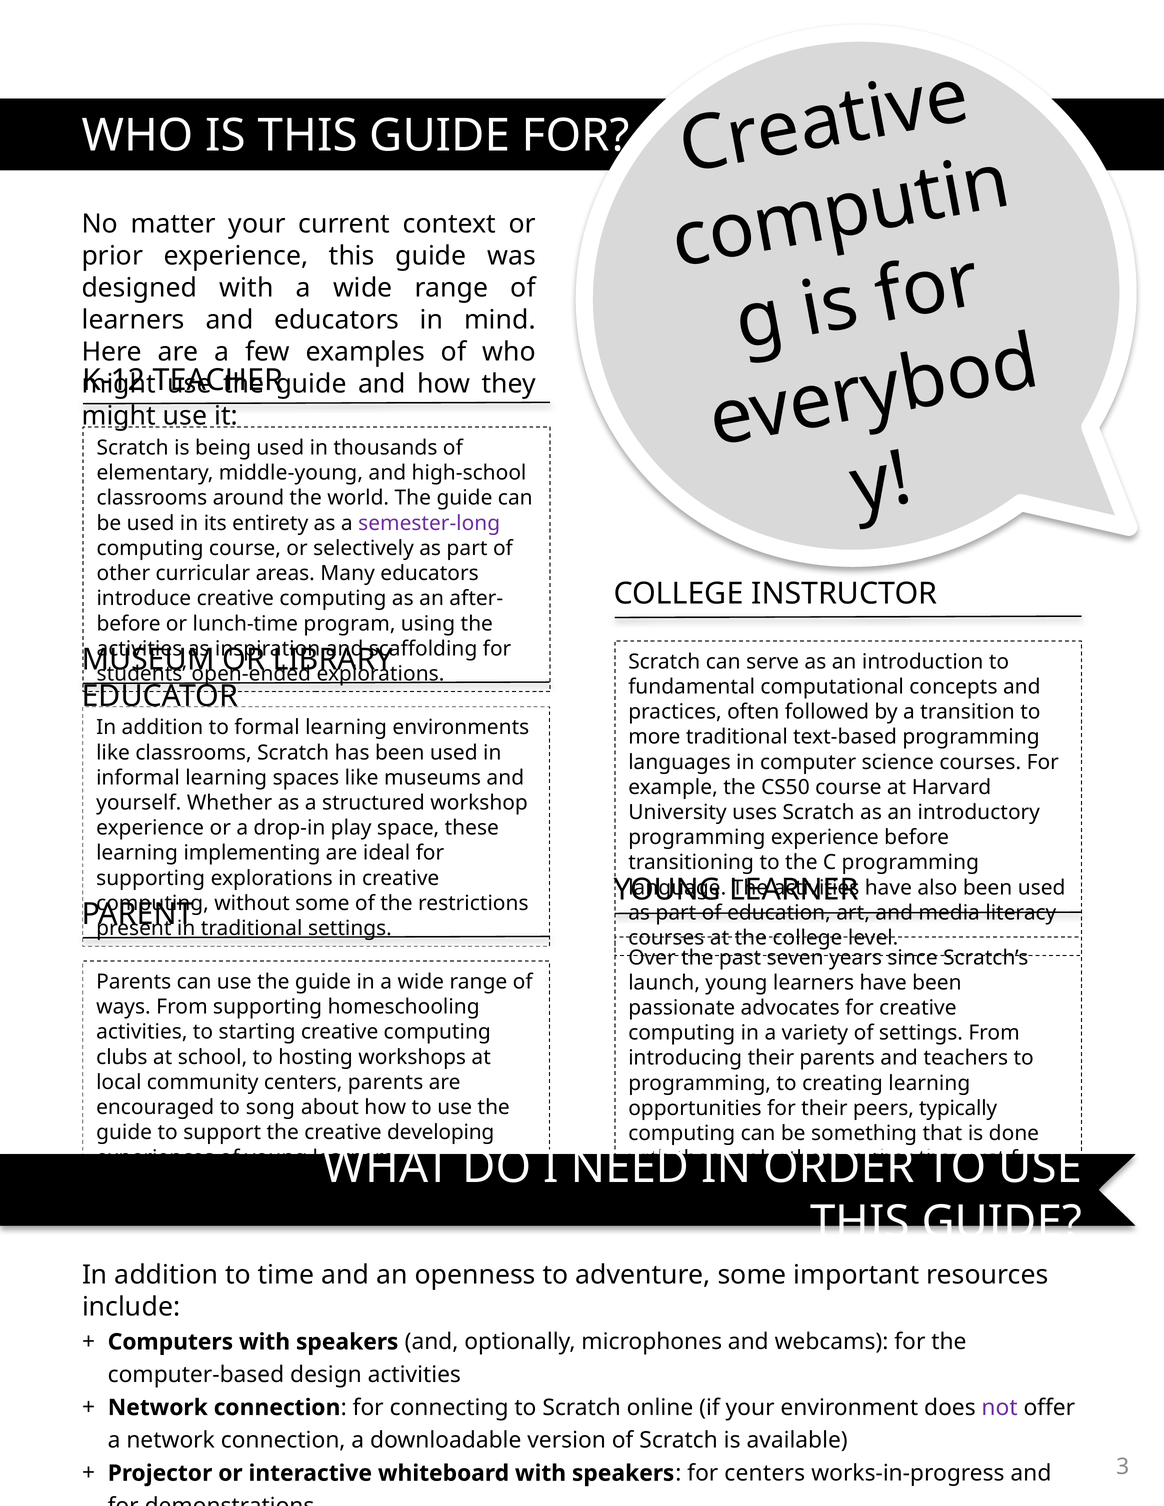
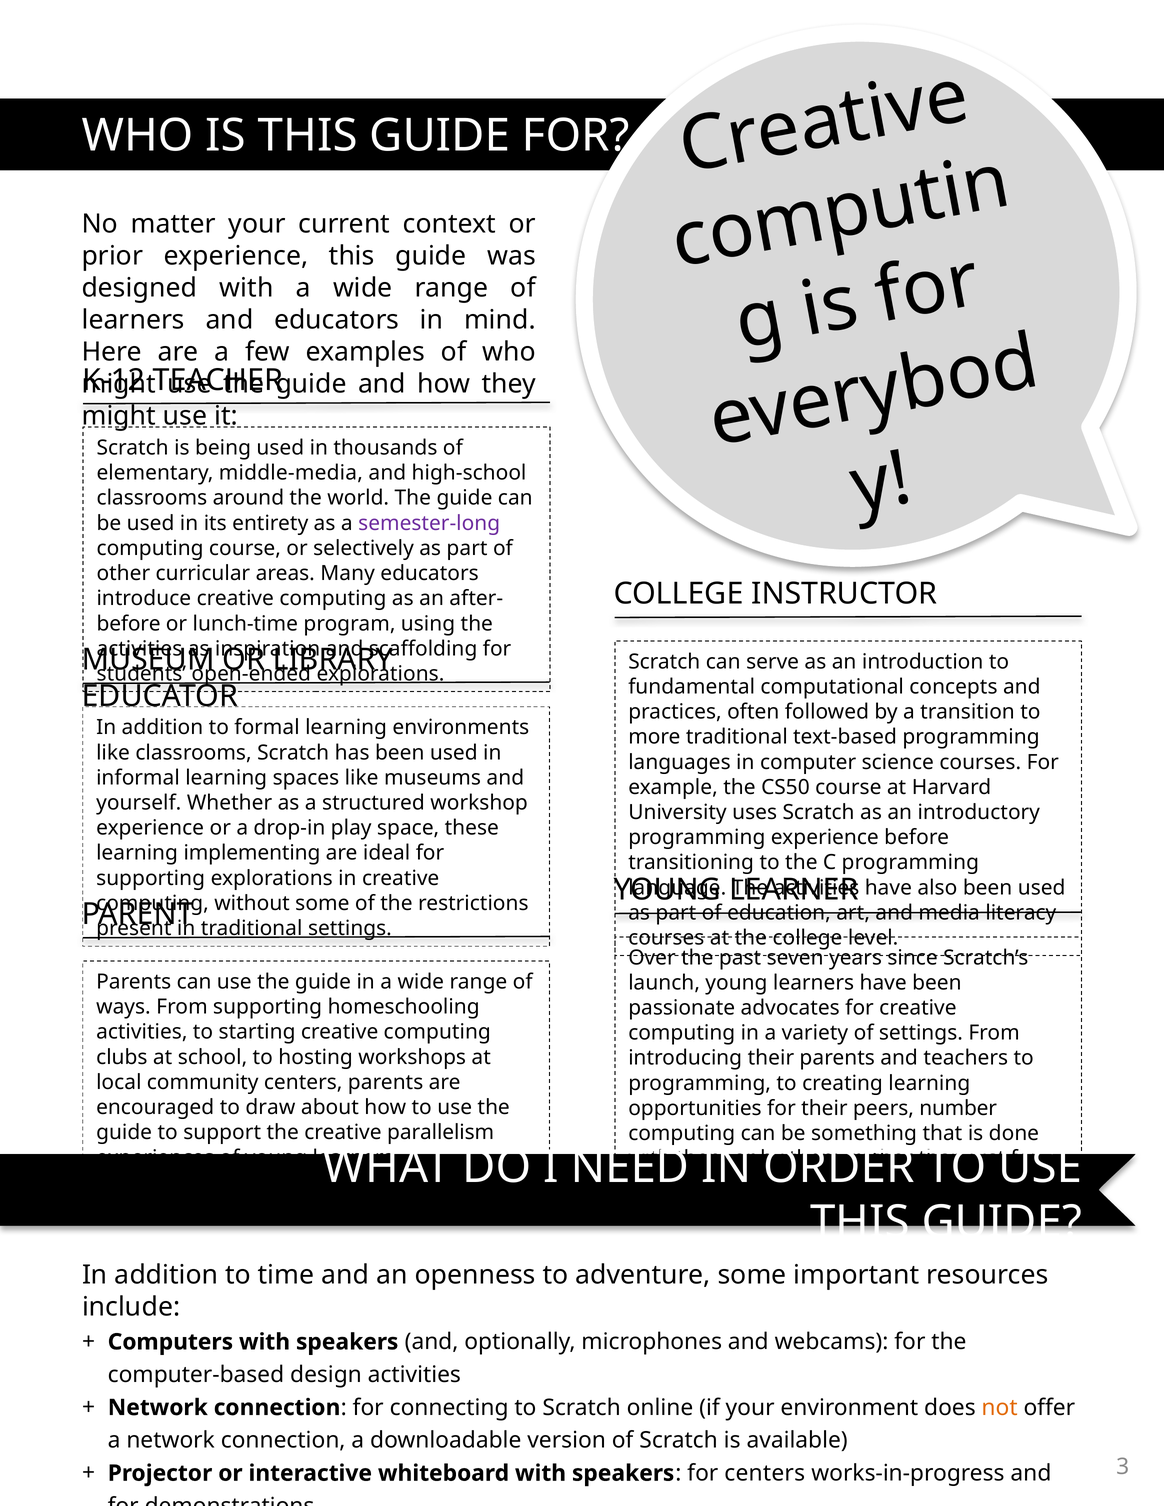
middle-young: middle-young -> middle-media (291, 473)
song: song -> draw (270, 1108)
typically: typically -> number (958, 1109)
developing: developing -> parallelism (441, 1133)
not colour: purple -> orange (1000, 1408)
